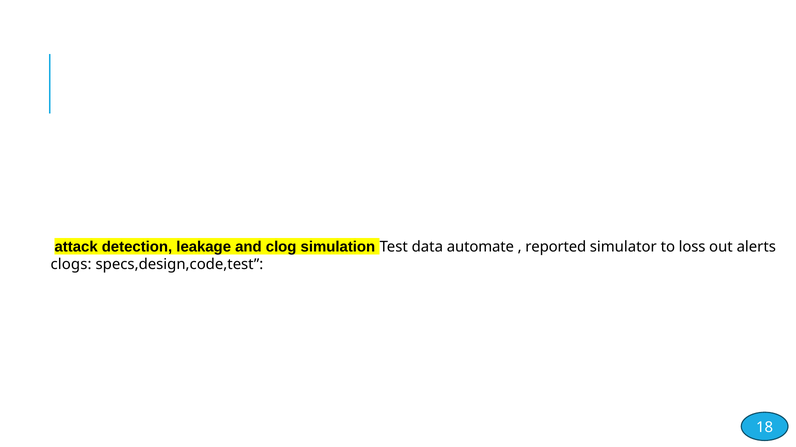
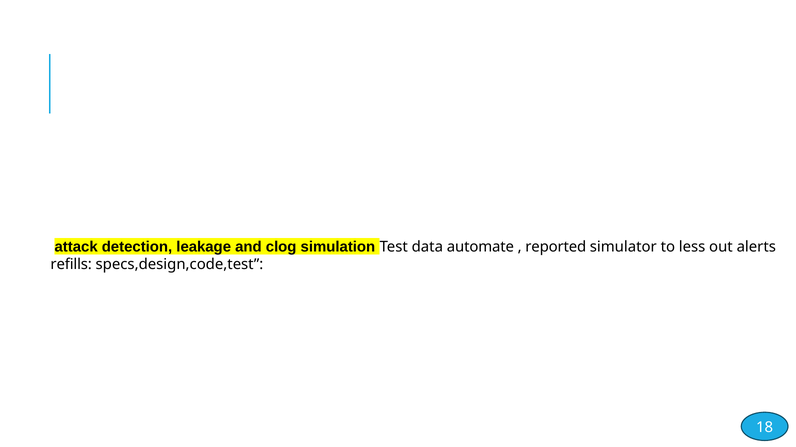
loss: loss -> less (692, 247)
clogs: clogs -> refills (71, 265)
